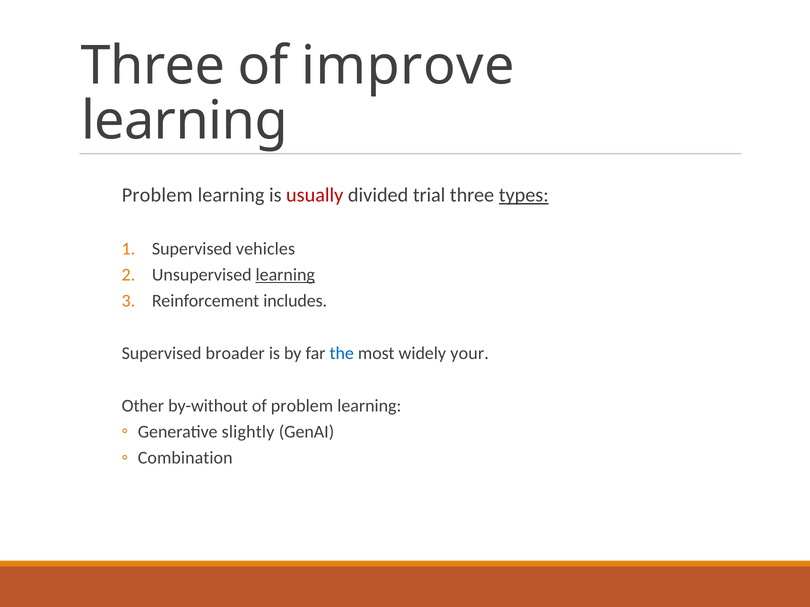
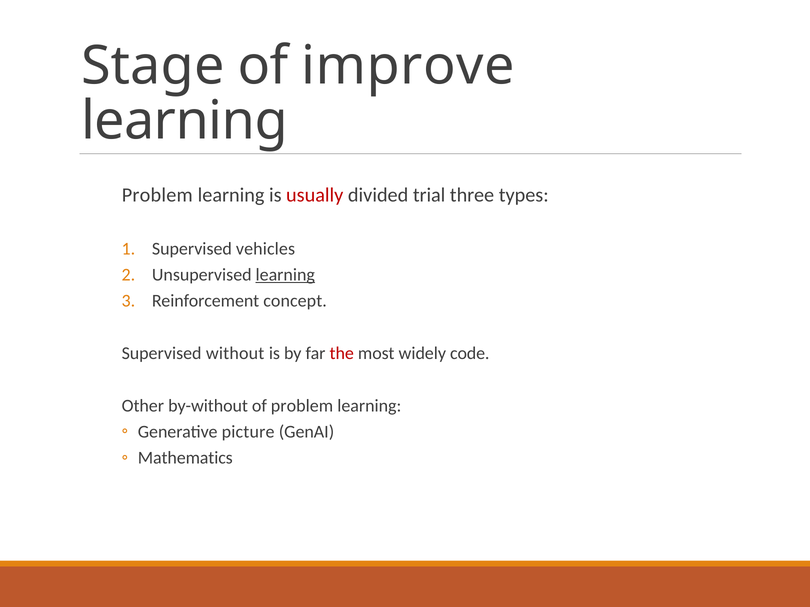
Three: Three -> Stage (153, 66)
types underline: present -> none (524, 195)
includes: includes -> concept (295, 301)
broader: broader -> without (235, 354)
the colour: blue -> red (342, 354)
your: your -> code (470, 354)
slightly: slightly -> picture (248, 432)
Combination: Combination -> Mathematics (185, 458)
